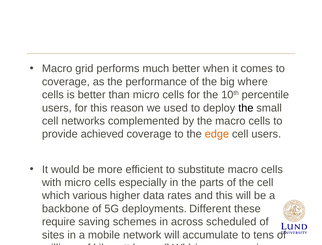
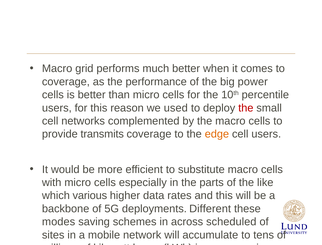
big where: where -> power (253, 82)
the colour: black -> red (246, 108)
achieved: achieved -> transmits (102, 134)
the cell: cell -> like (265, 182)
require: require -> modes (59, 222)
